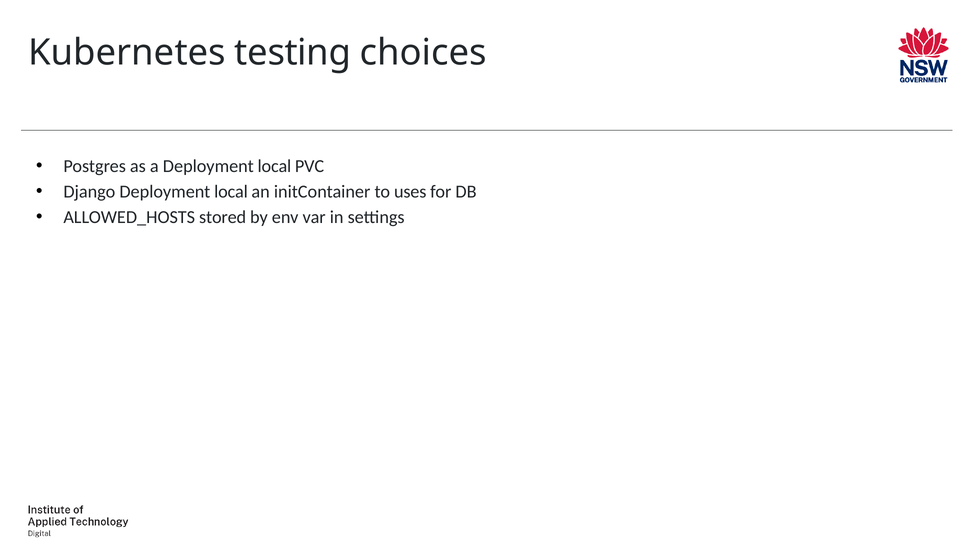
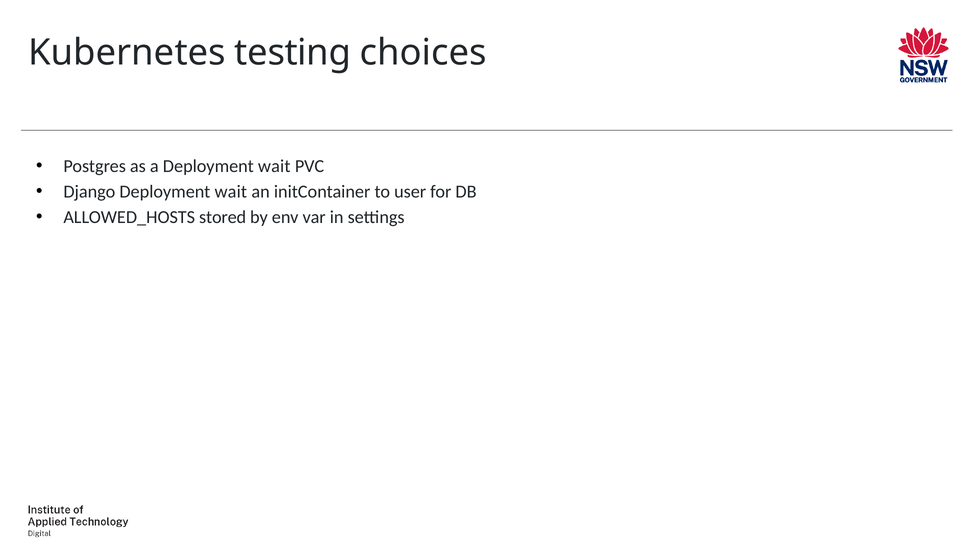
a Deployment local: local -> wait (274, 166)
Django Deployment local: local -> wait (231, 192)
uses: uses -> user (410, 192)
